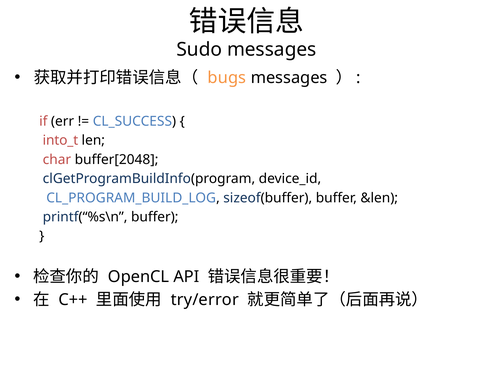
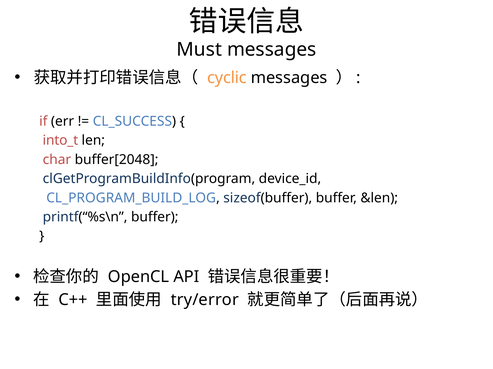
Sudo: Sudo -> Must (199, 50)
bugs: bugs -> cyclic (227, 78)
